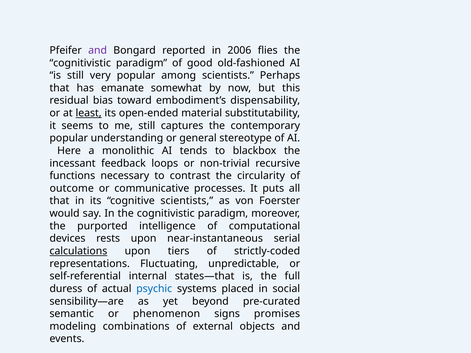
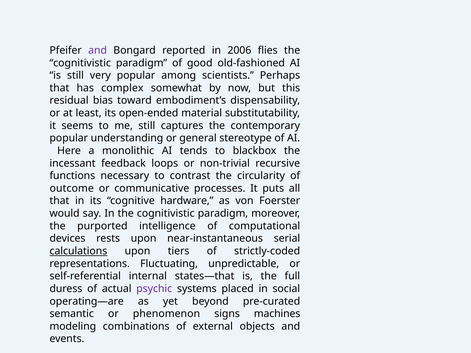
emanate: emanate -> complex (122, 88)
least underline: present -> none (89, 113)
cognitive scientists: scientists -> hardware (187, 201)
psychic colour: blue -> purple (154, 289)
sensibility—are: sensibility—are -> operating—are (87, 301)
promises: promises -> machines (277, 314)
